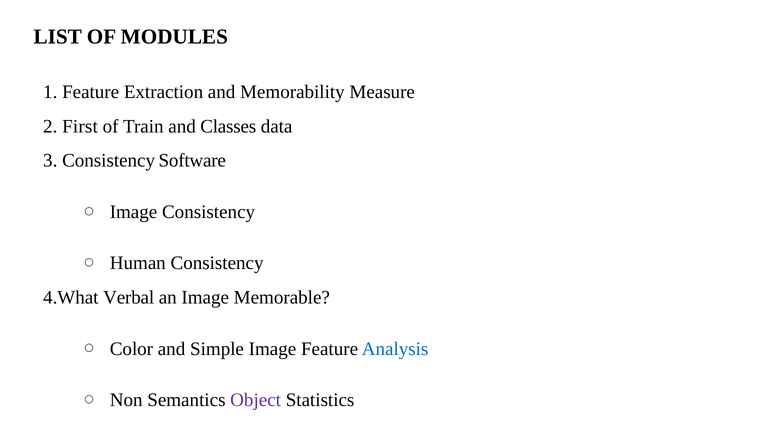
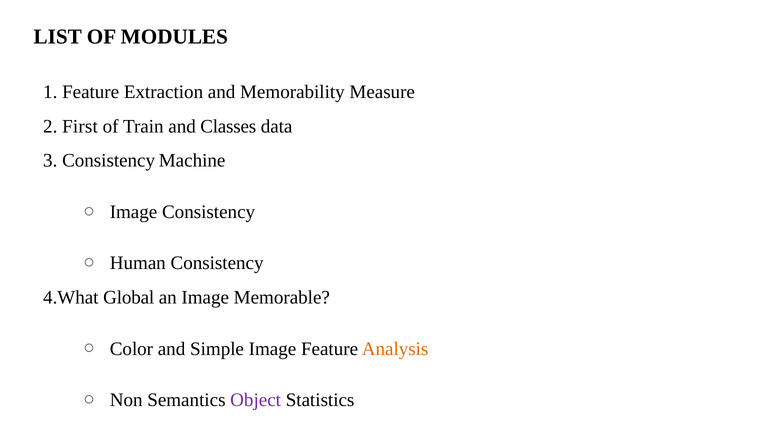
Software: Software -> Machine (192, 161)
Verbal: Verbal -> Global (129, 297)
Analysis colour: blue -> orange (395, 348)
